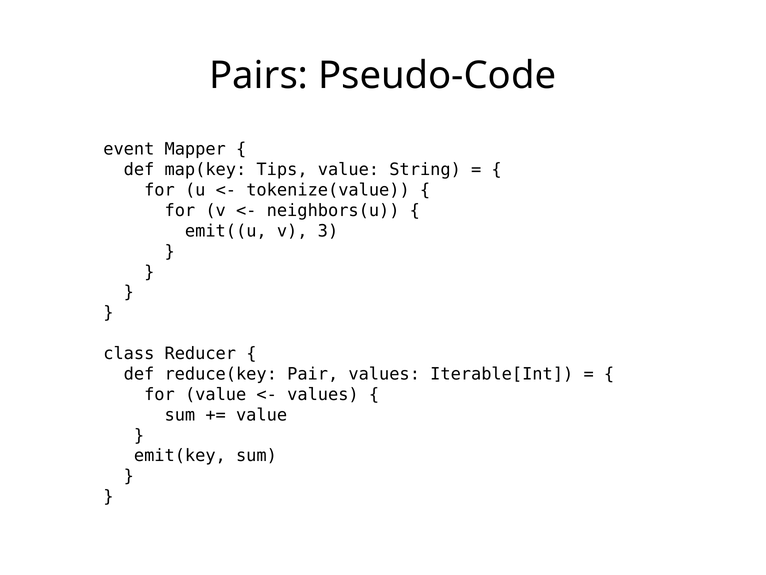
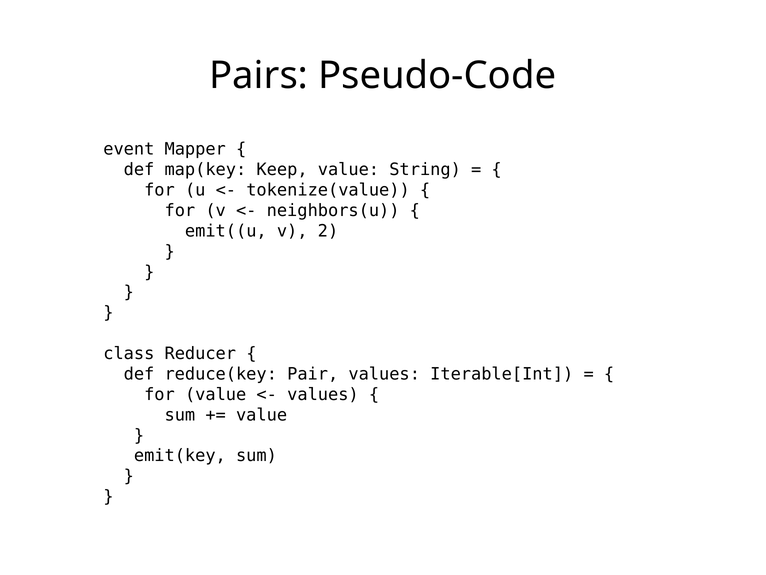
Tips: Tips -> Keep (282, 170)
3: 3 -> 2 (328, 231)
